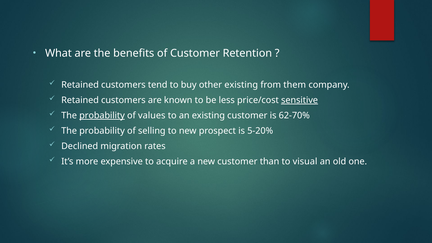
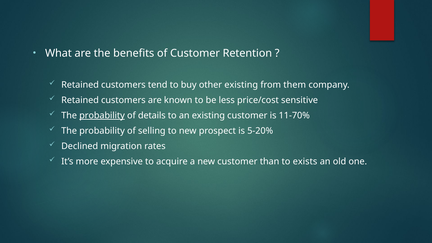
sensitive underline: present -> none (300, 100)
values: values -> details (152, 115)
62-70%: 62-70% -> 11-70% (294, 115)
visual: visual -> exists (305, 161)
